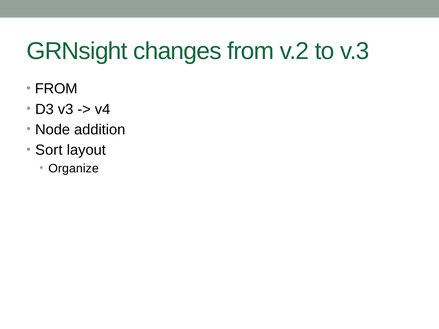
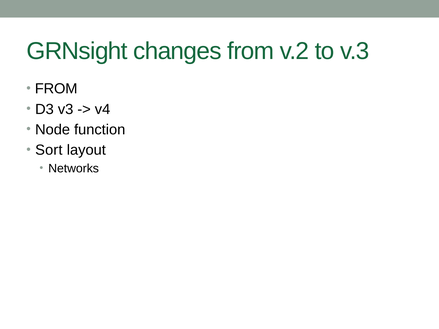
addition: addition -> function (100, 130)
Organize: Organize -> Networks (74, 169)
